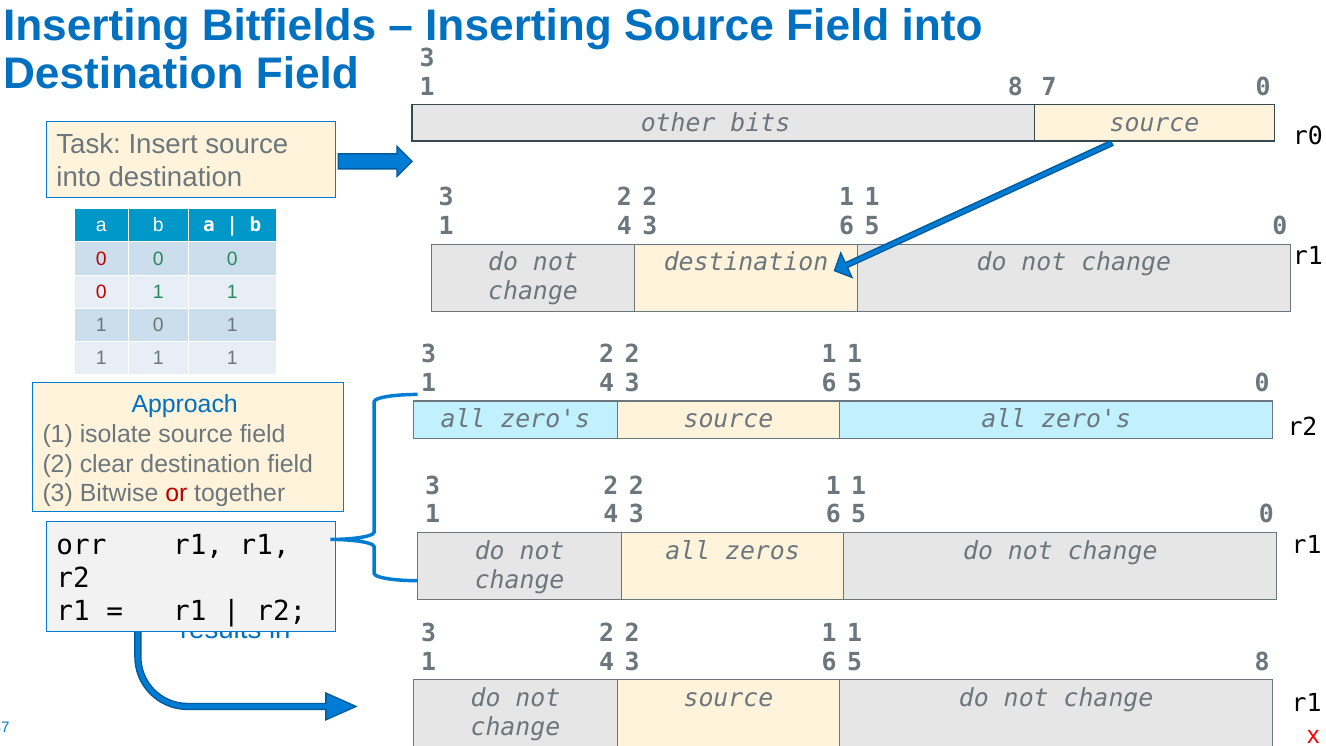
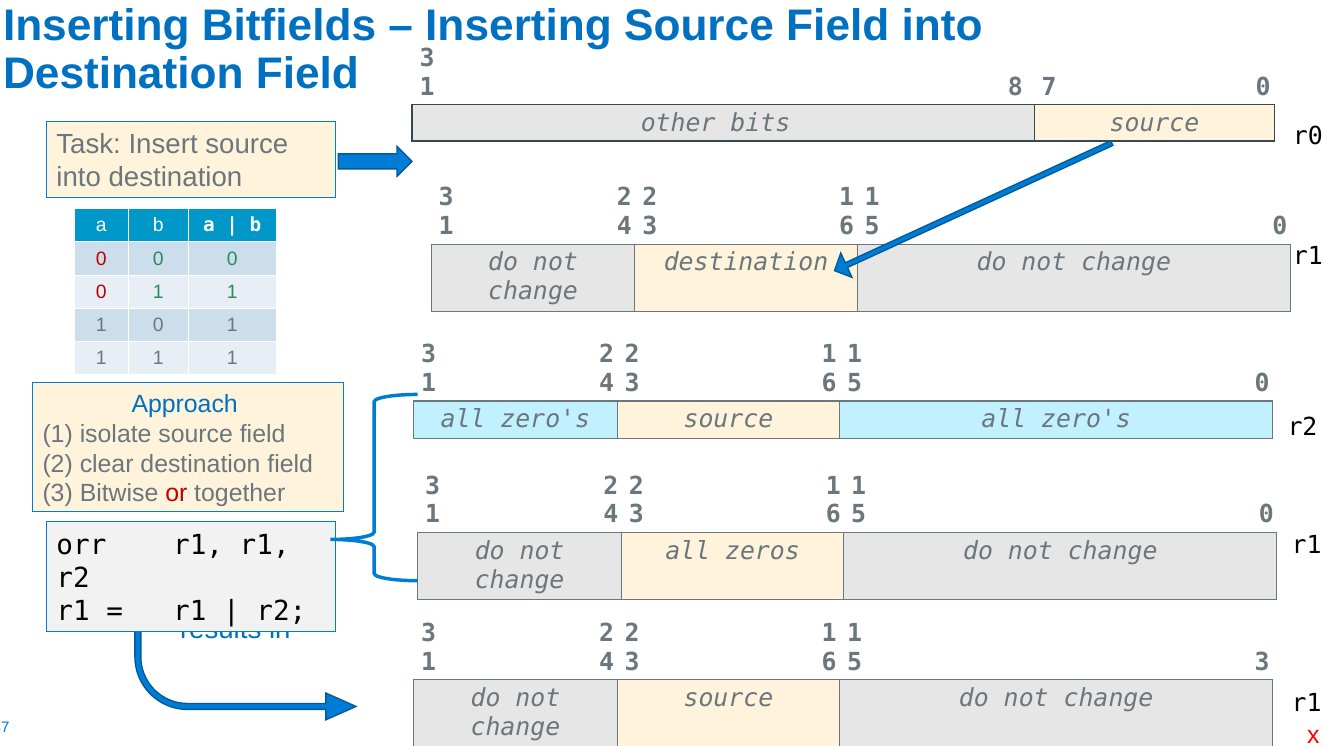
5 8: 8 -> 3 (1262, 662)
